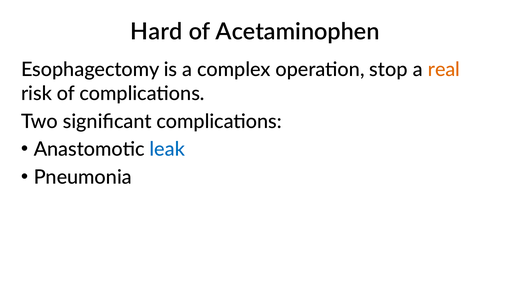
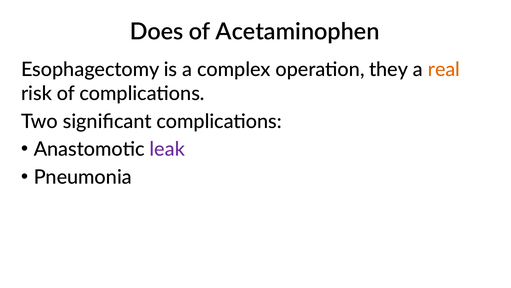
Hard: Hard -> Does (157, 32)
stop: stop -> they (389, 70)
leak colour: blue -> purple (167, 149)
